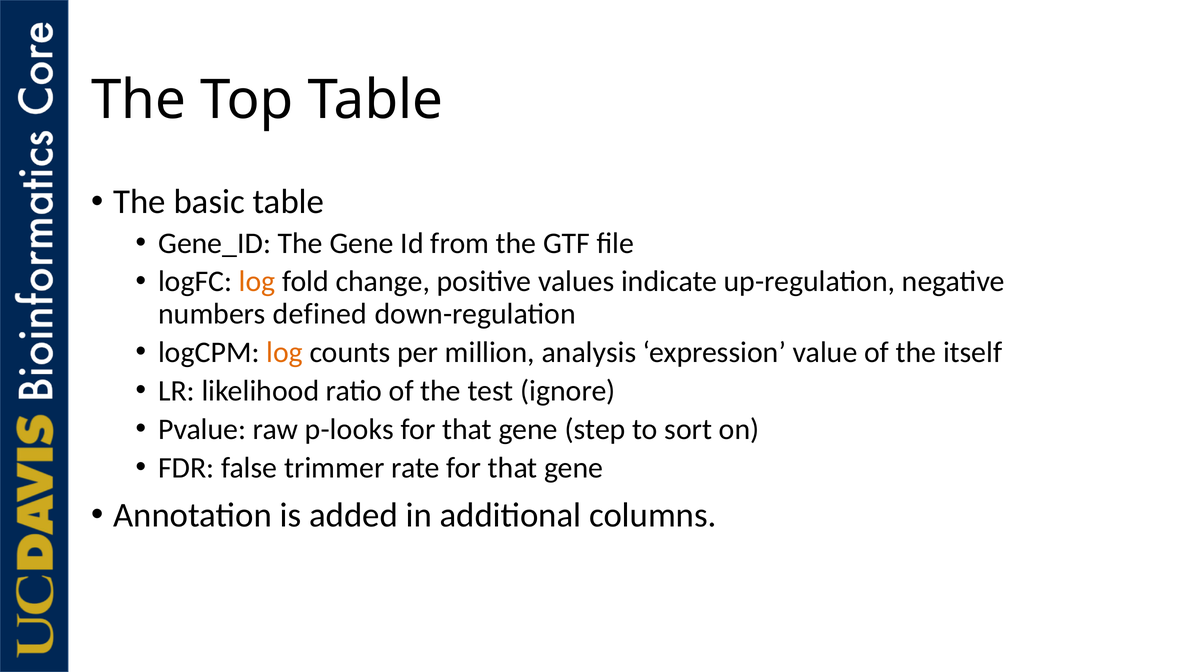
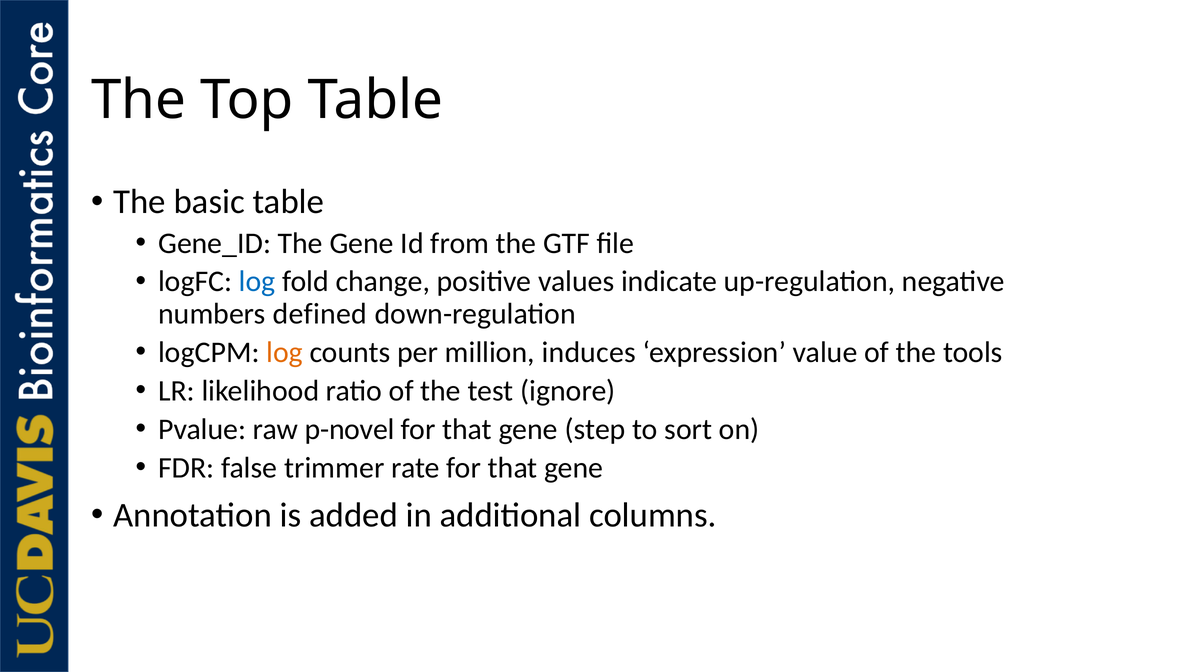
log colour: orange -> blue (257, 281)
analysis: analysis -> induces (589, 352)
itself: itself -> tools (973, 352)
p-looks: p-looks -> p-novel (350, 429)
